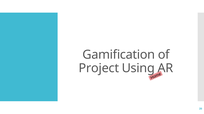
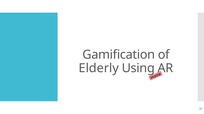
Project: Project -> Elderly (99, 69)
